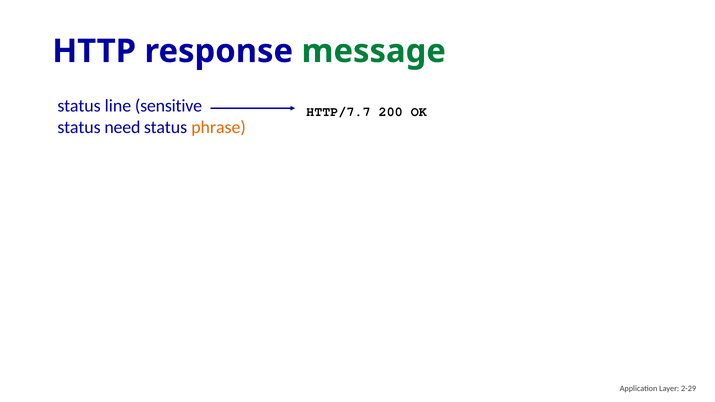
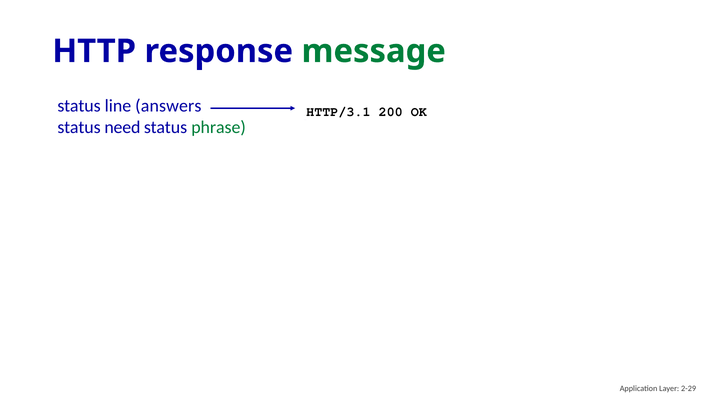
sensitive: sensitive -> answers (168, 106)
HTTP/7.7: HTTP/7.7 -> HTTP/3.1 (338, 112)
phrase colour: orange -> green (219, 127)
